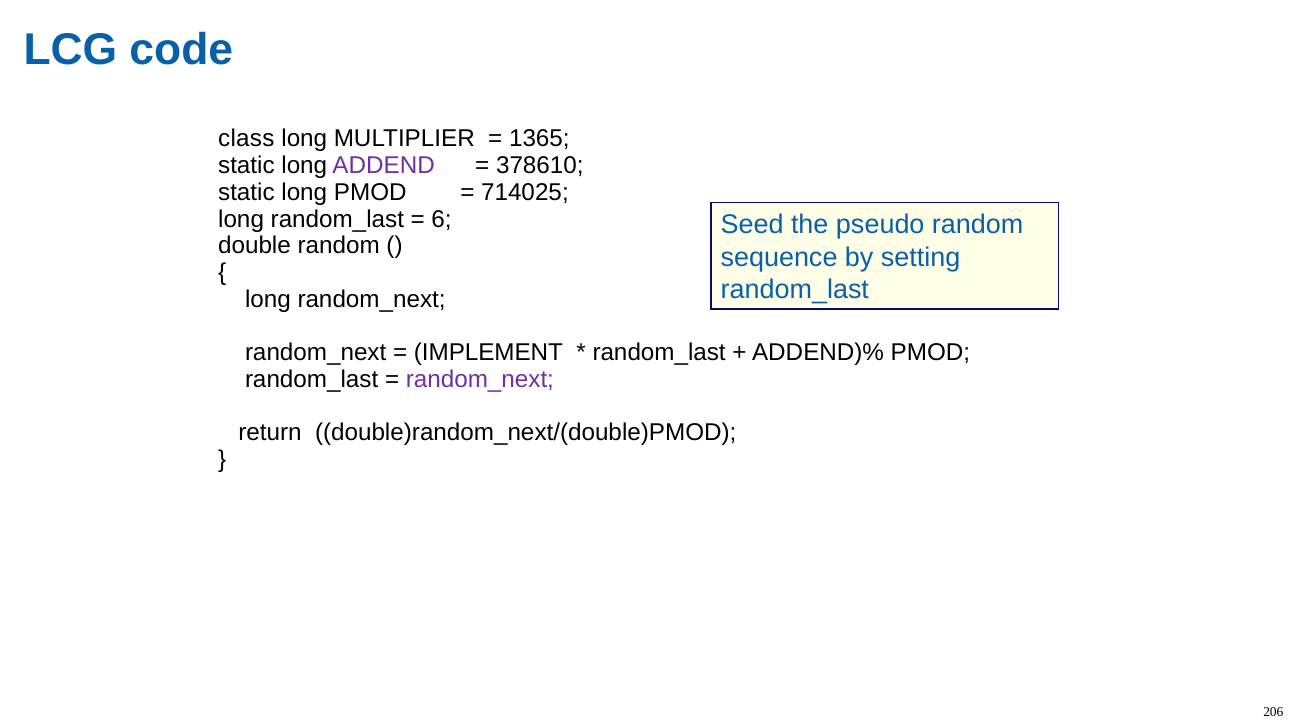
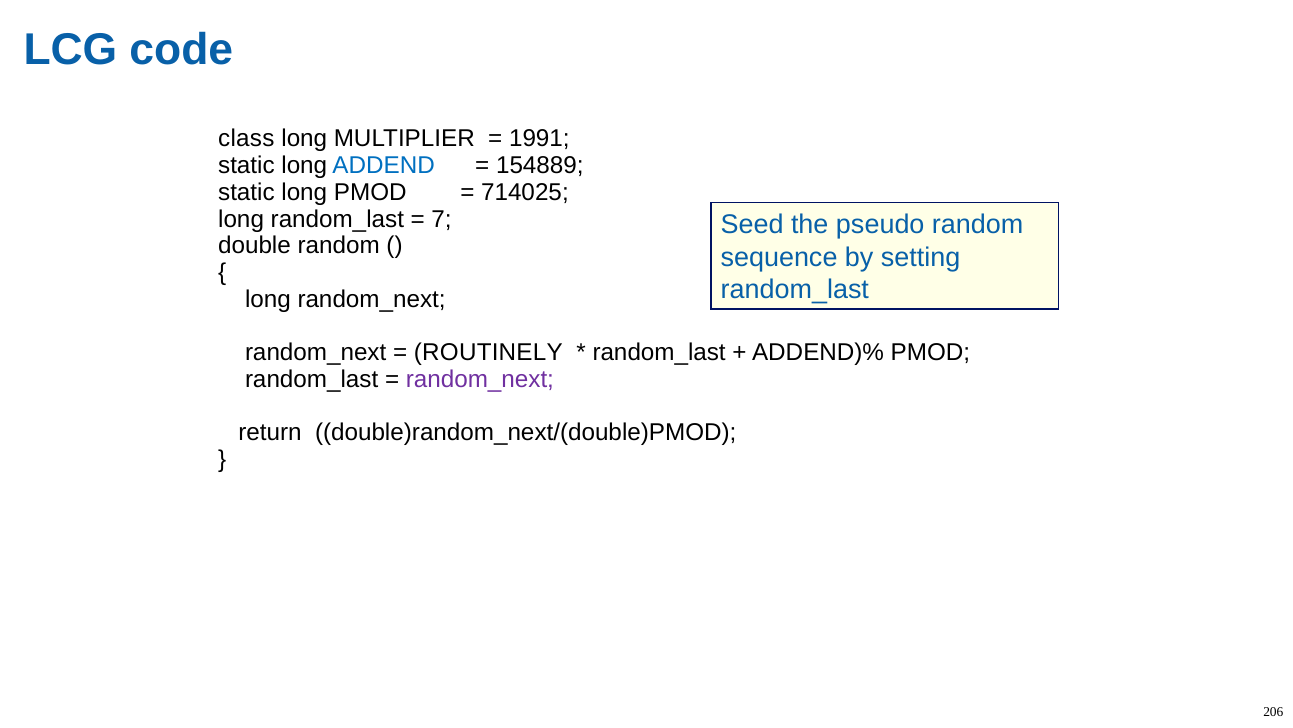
1365: 1365 -> 1991 (539, 139)
ADDEND colour: purple -> blue (384, 165)
378610: 378610 -> 154889 (540, 165)
6: 6 -> 7 (442, 219)
IMPLEMENT: IMPLEMENT -> ROUTINELY (488, 352)
